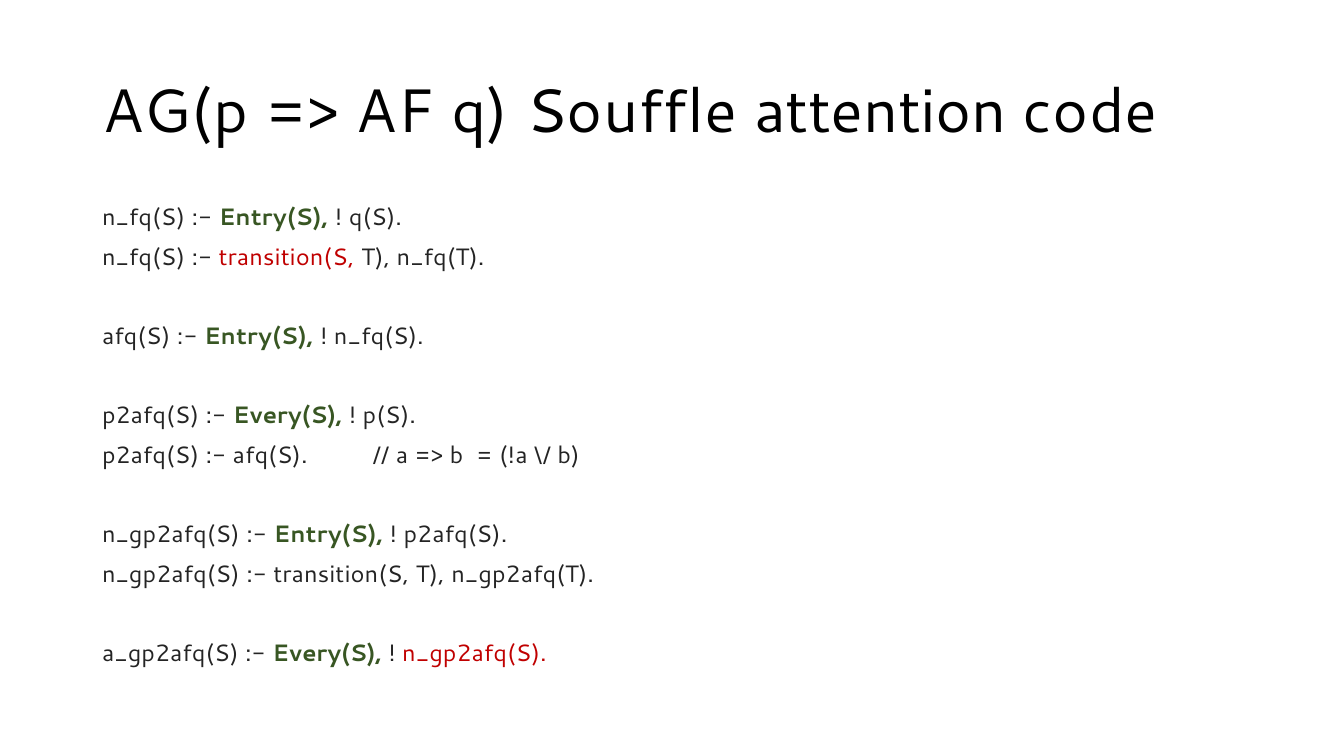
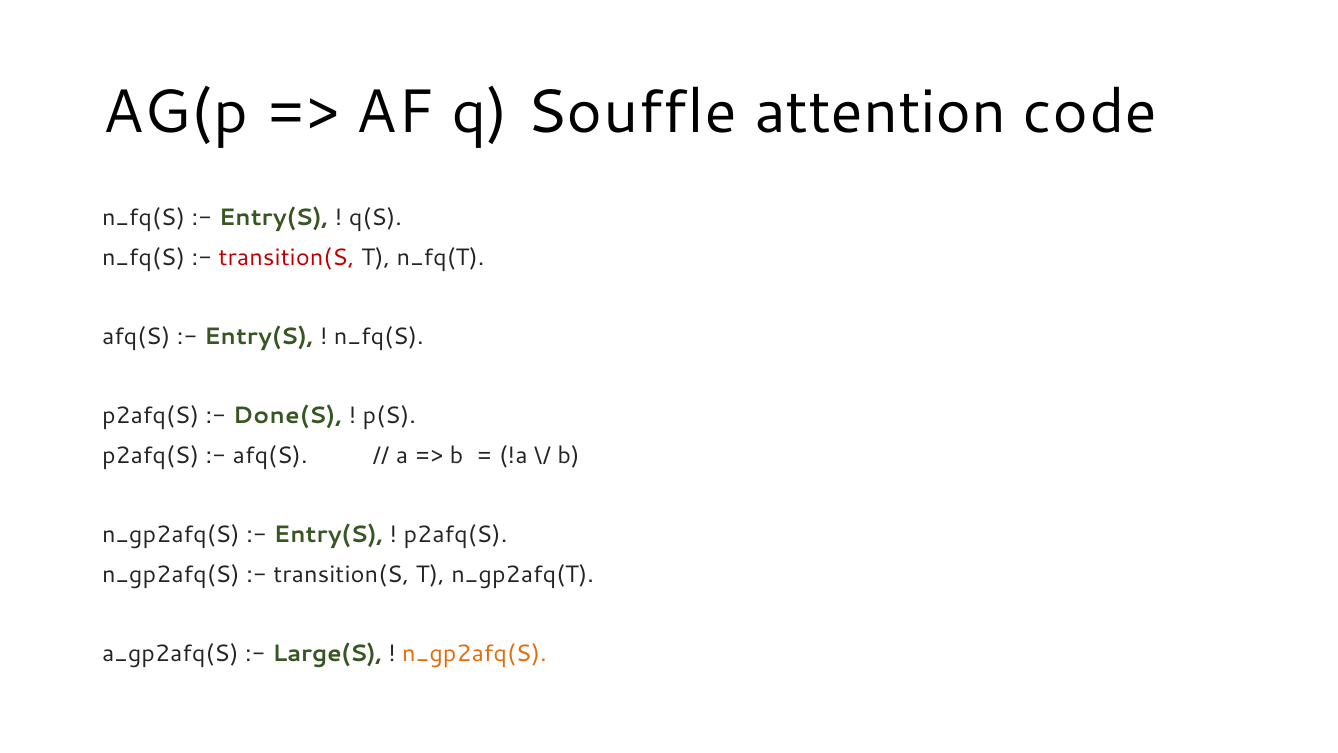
Every(S: Every(S -> Done(S (287, 416)
Every(S: Every(S -> Large(S (327, 653)
n_gp2afq(S colour: red -> orange (474, 653)
